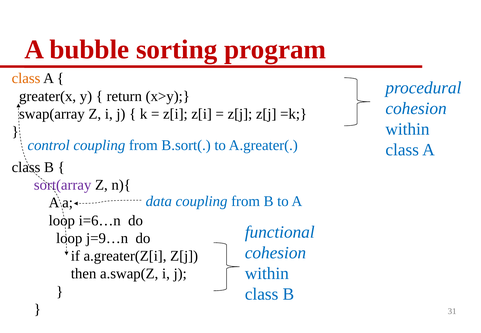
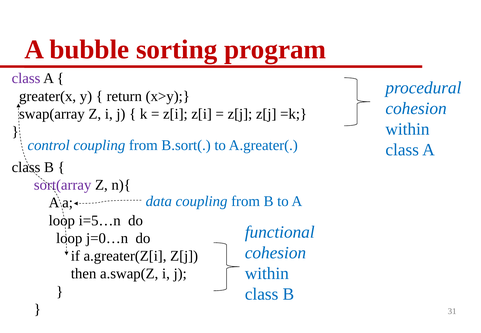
class colour: orange -> purple (26, 78)
i=6…n: i=6…n -> i=5…n (100, 221)
j=9…n: j=9…n -> j=0…n (107, 238)
